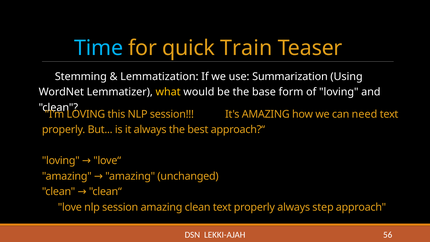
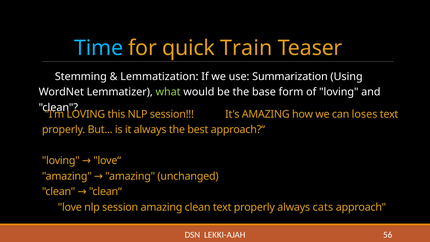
what colour: yellow -> light green (168, 92)
need: need -> loses (365, 114)
step: step -> cats (323, 207)
